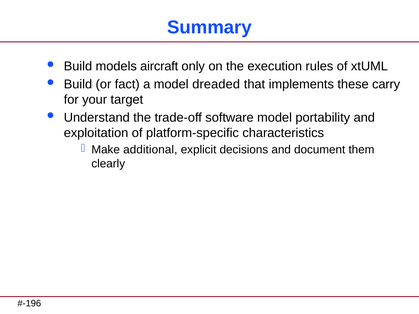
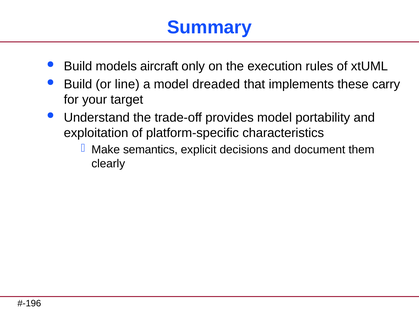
fact: fact -> line (127, 84)
software: software -> provides (230, 118)
additional: additional -> semantics (150, 150)
